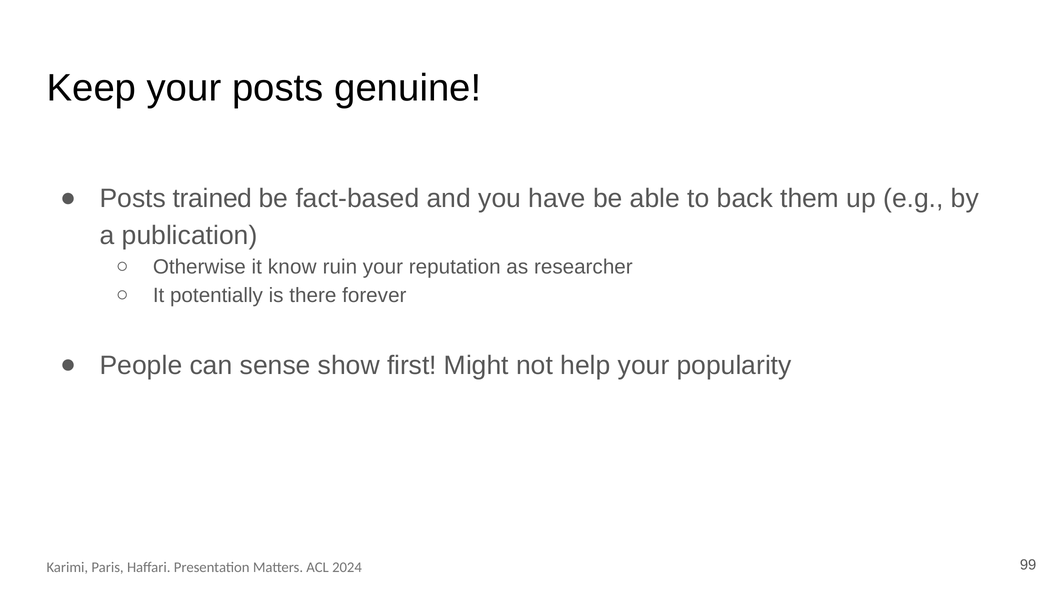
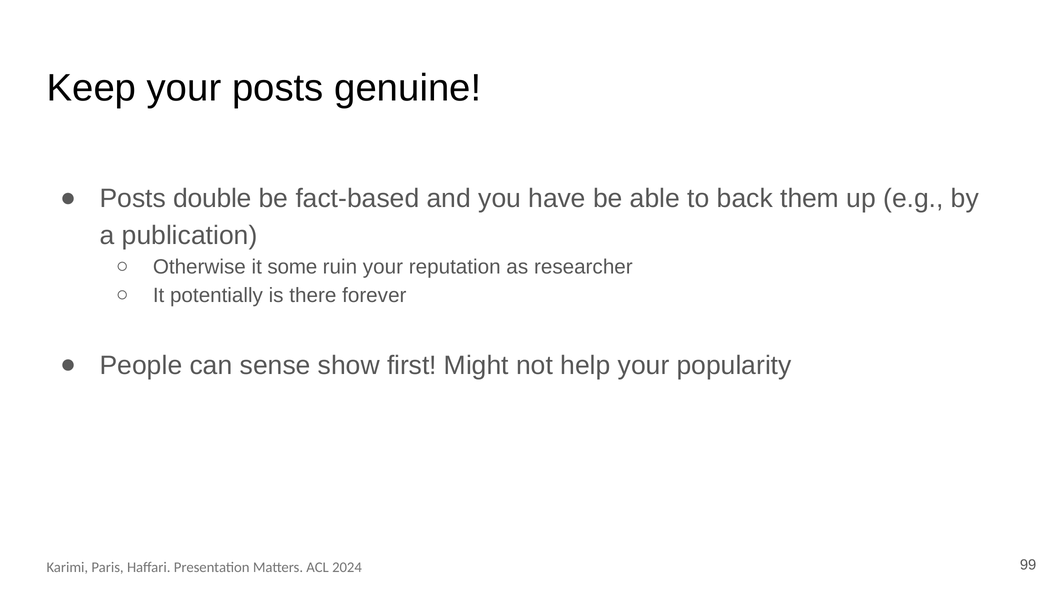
trained: trained -> double (213, 199)
know: know -> some (292, 267)
